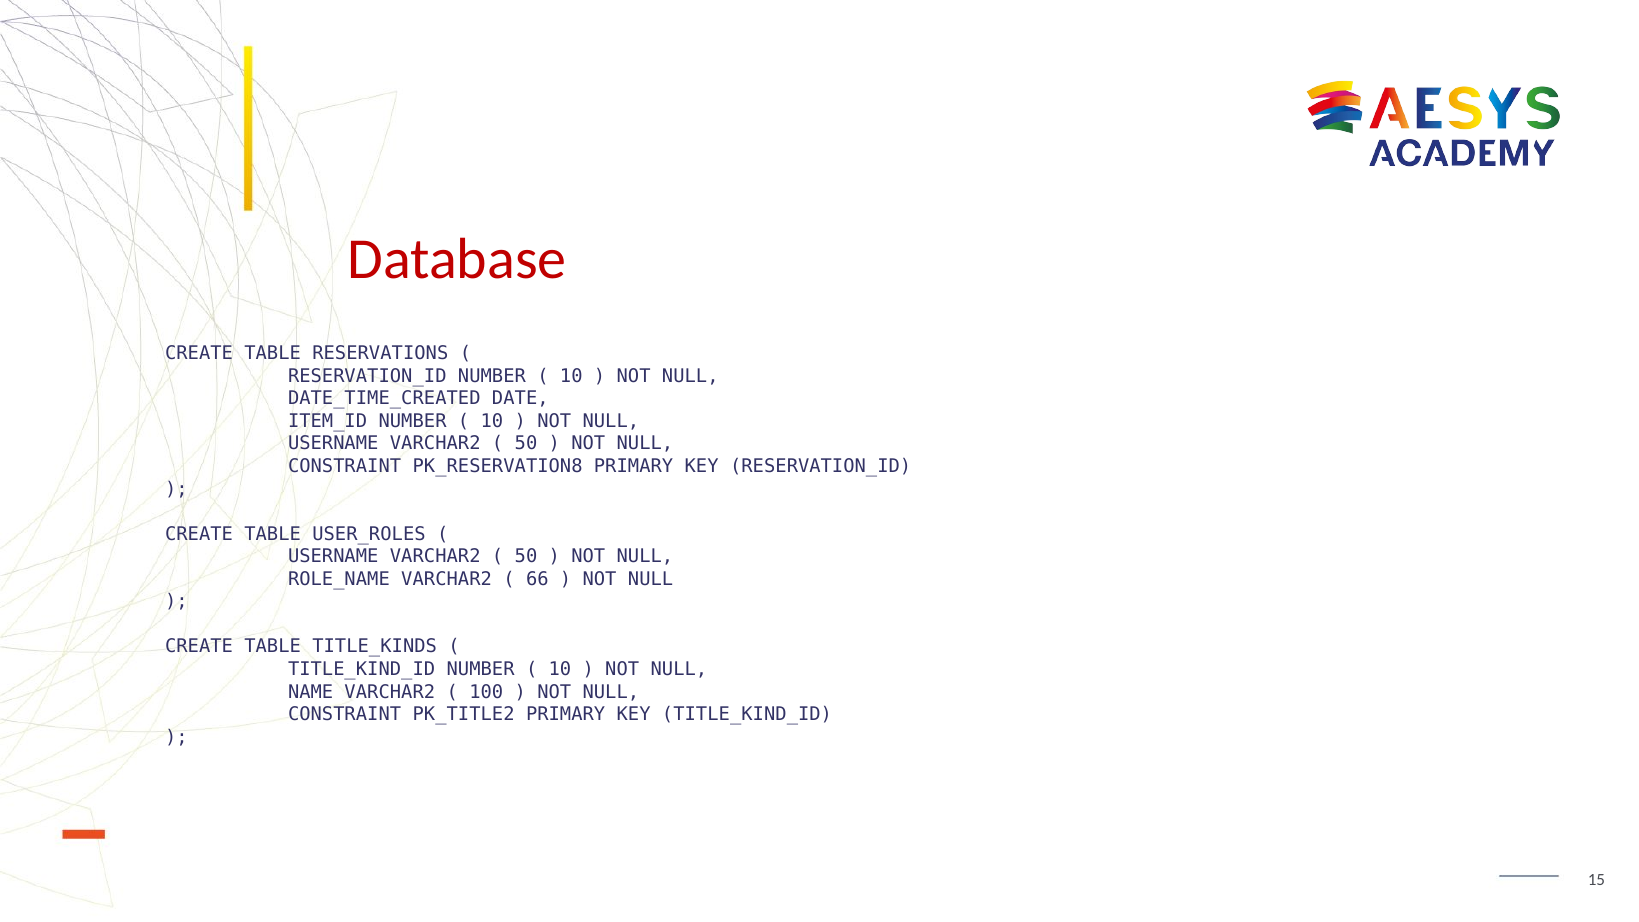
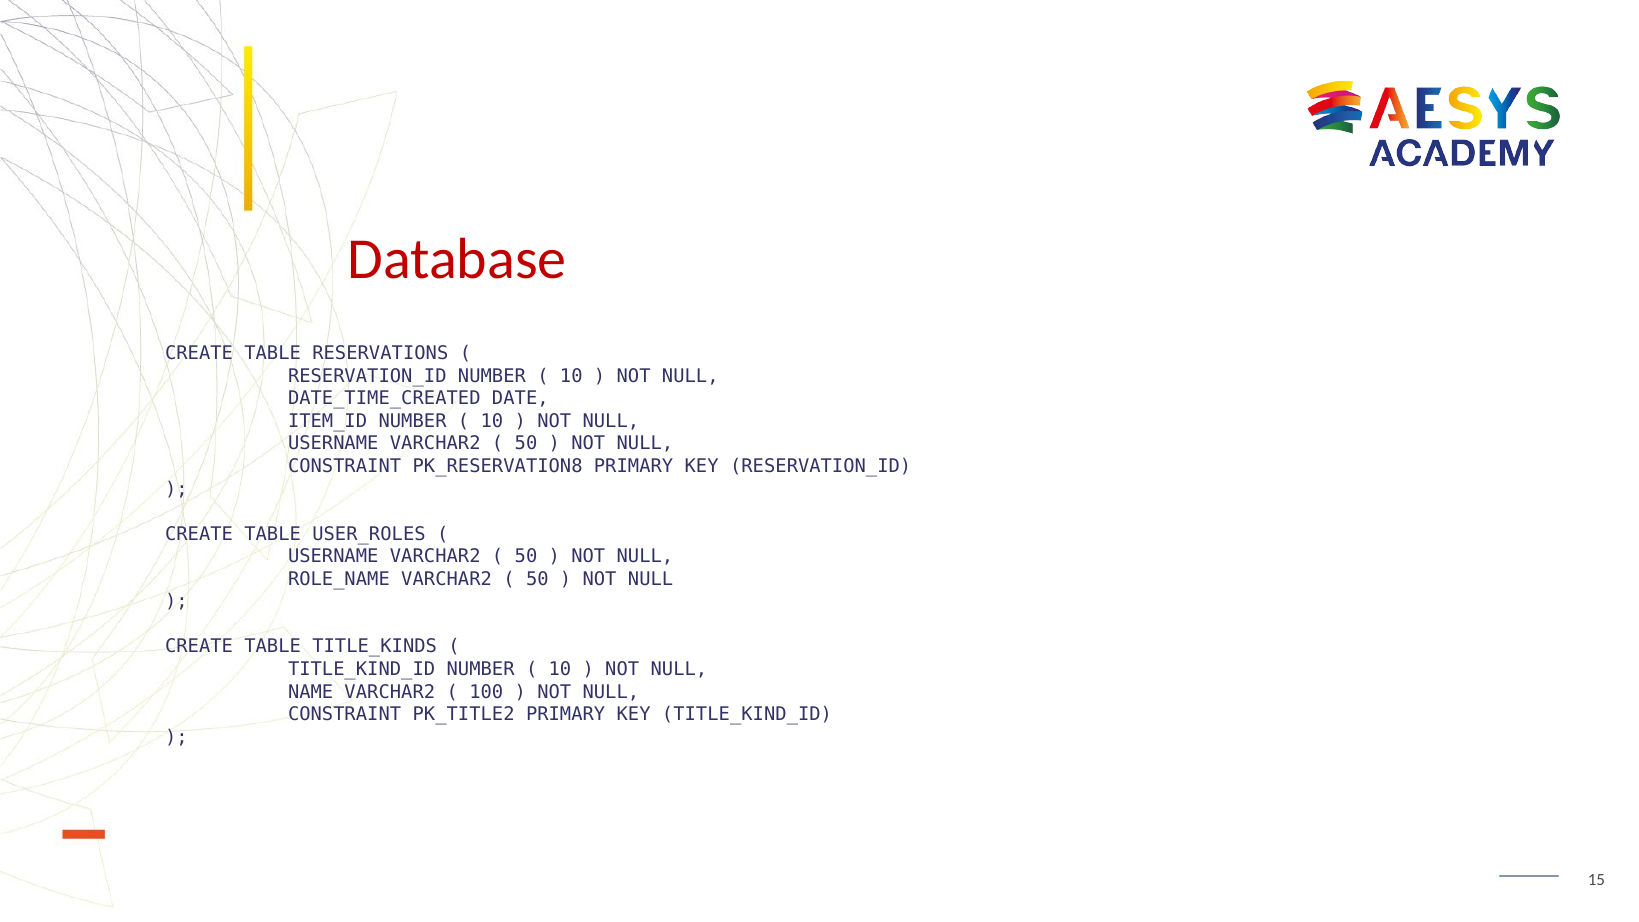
66: 66 -> 50 (537, 579)
